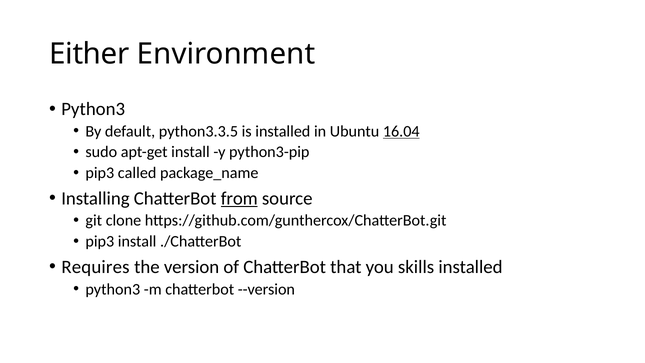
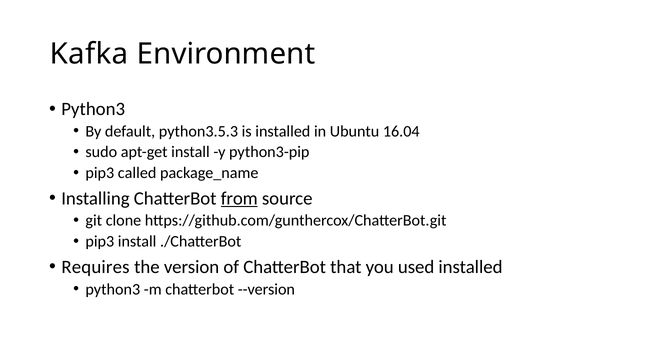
Either: Either -> Kafka (89, 54)
python3.3.5: python3.3.5 -> python3.5.3 (198, 131)
16.04 underline: present -> none (401, 131)
skills: skills -> used (416, 267)
